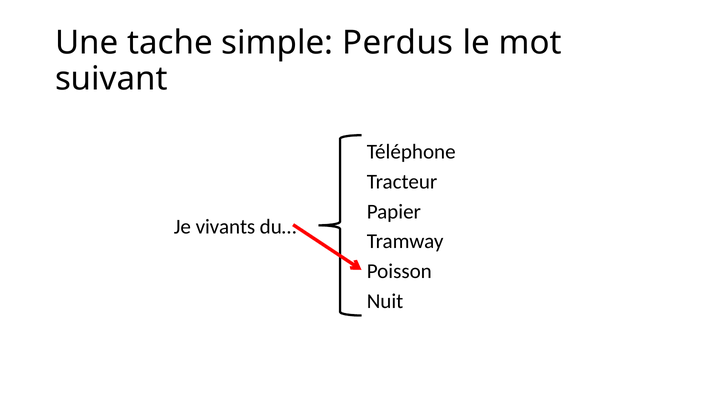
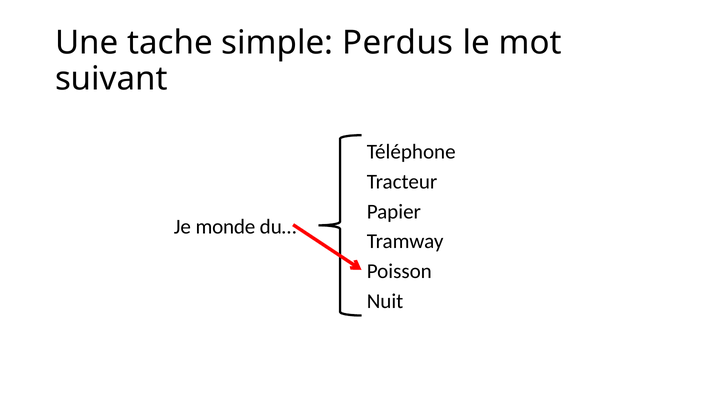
vivants: vivants -> monde (225, 227)
